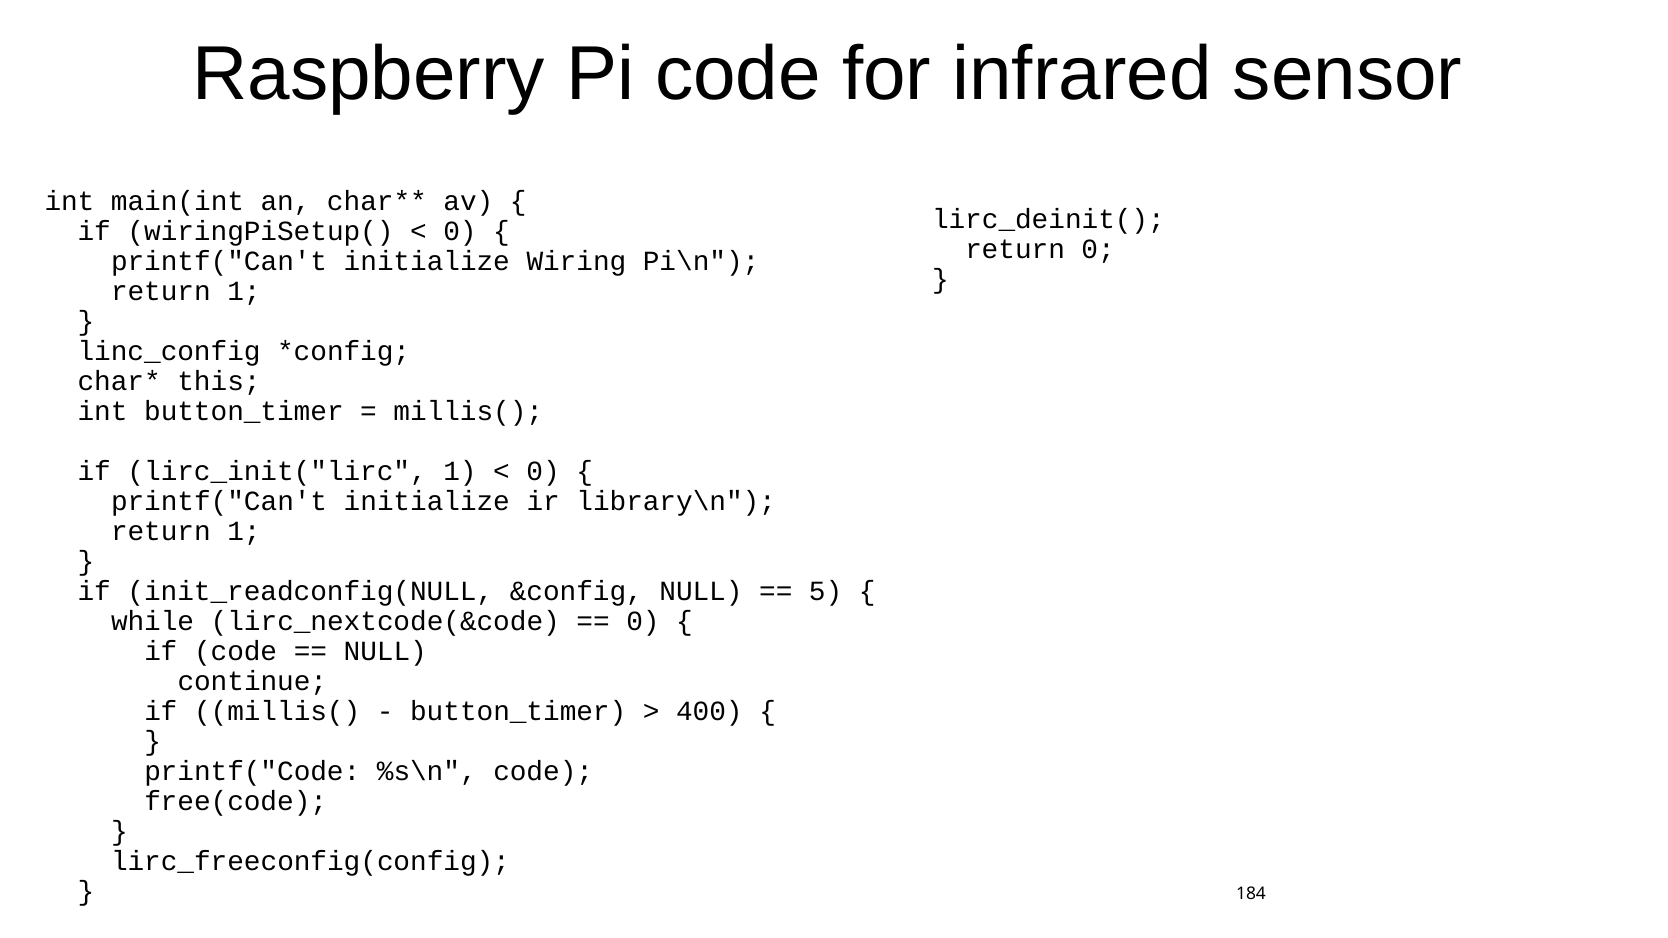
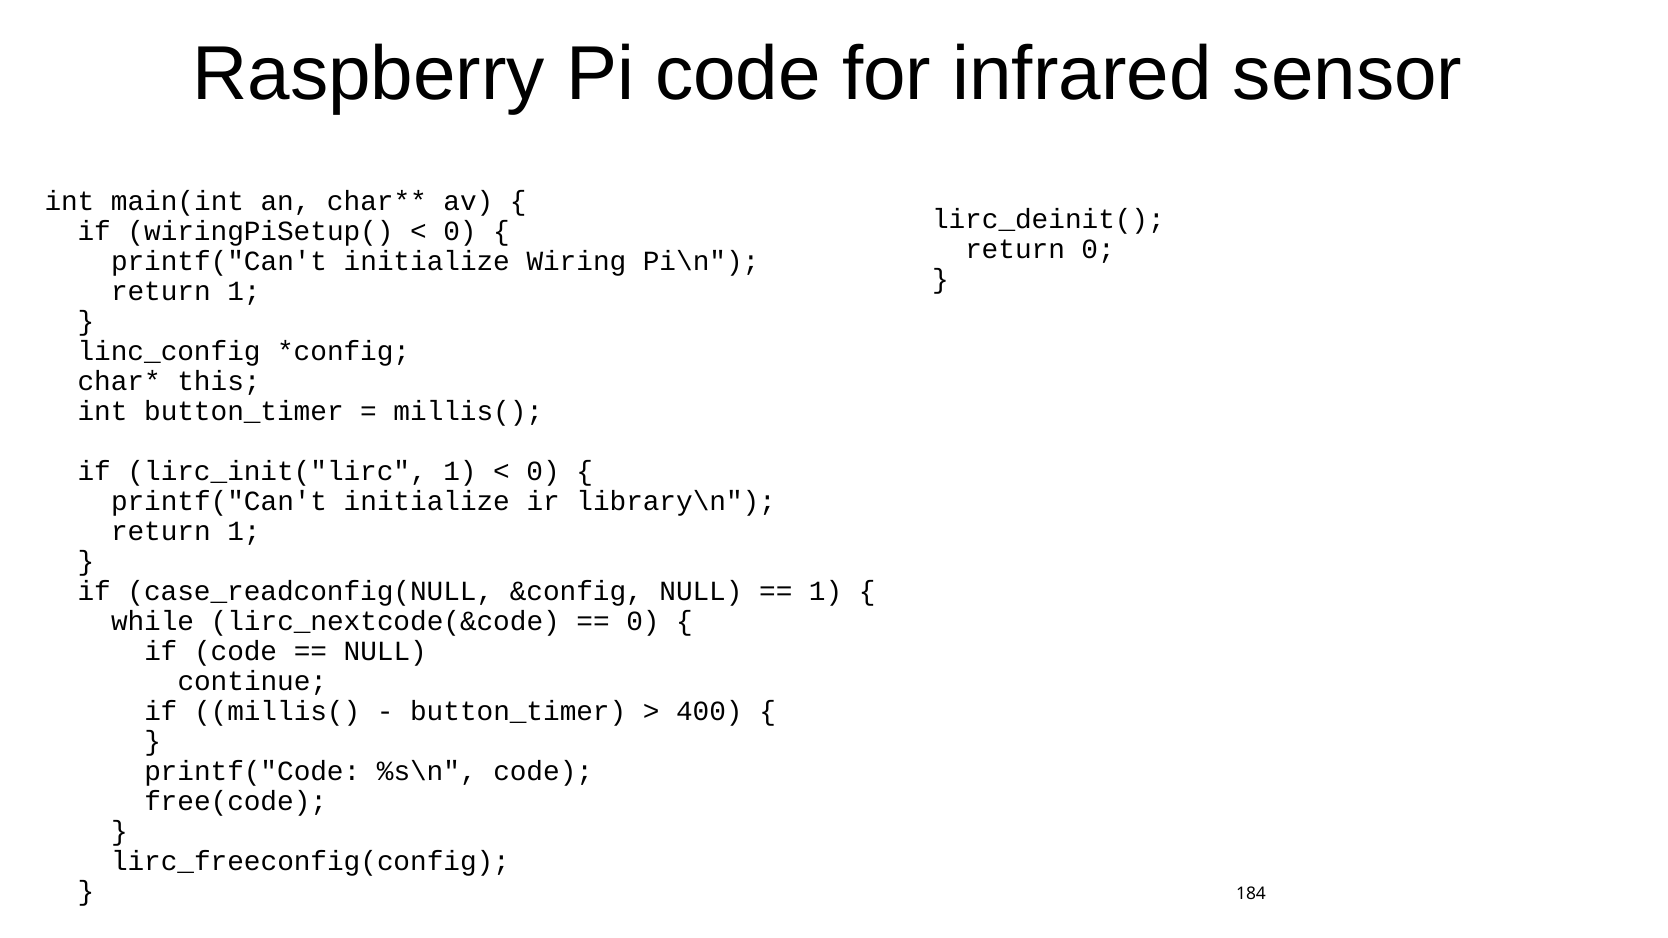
init_readconfig(NULL: init_readconfig(NULL -> case_readconfig(NULL (310, 592)
5: 5 -> 1 (826, 592)
